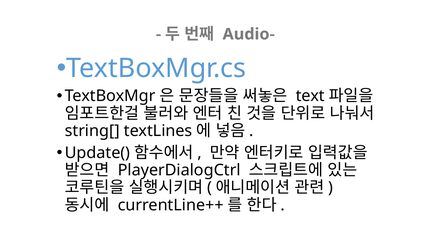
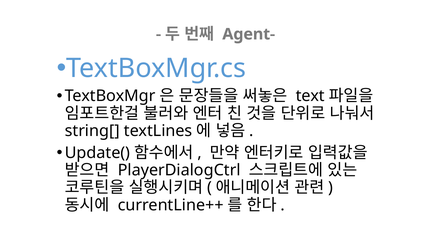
Audio-: Audio- -> Agent- (249, 34)
